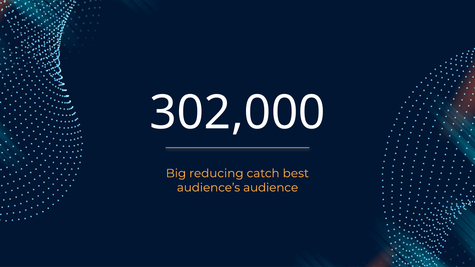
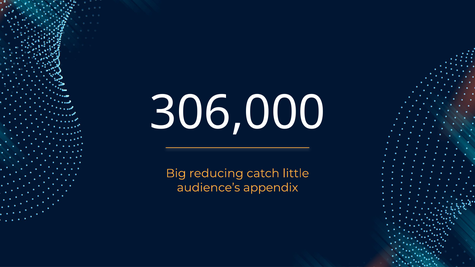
302,000: 302,000 -> 306,000 (237, 113)
best: best -> little (296, 173)
audience: audience -> appendix (271, 188)
